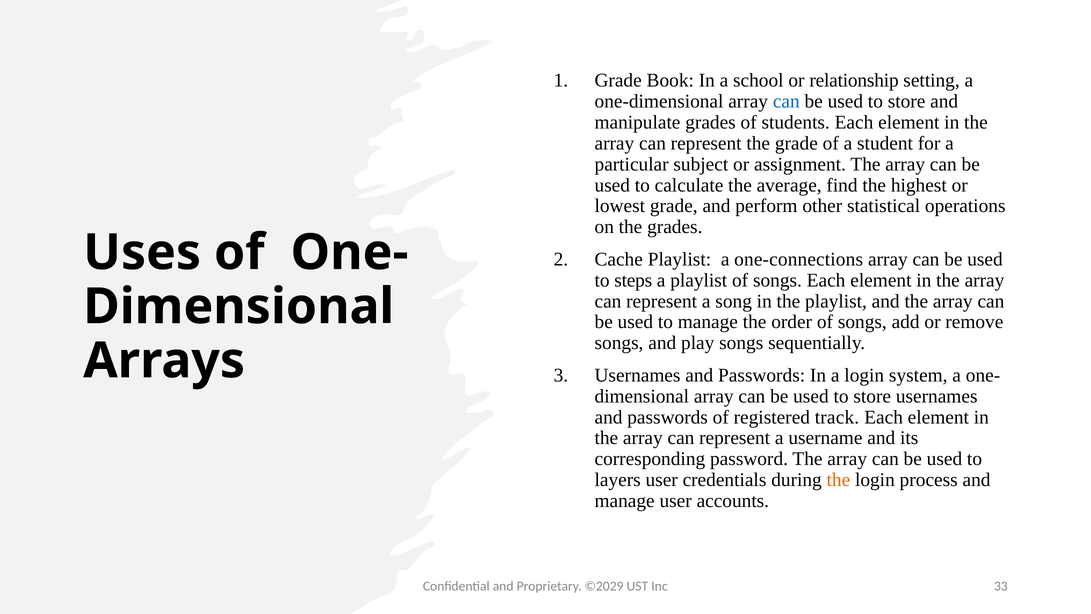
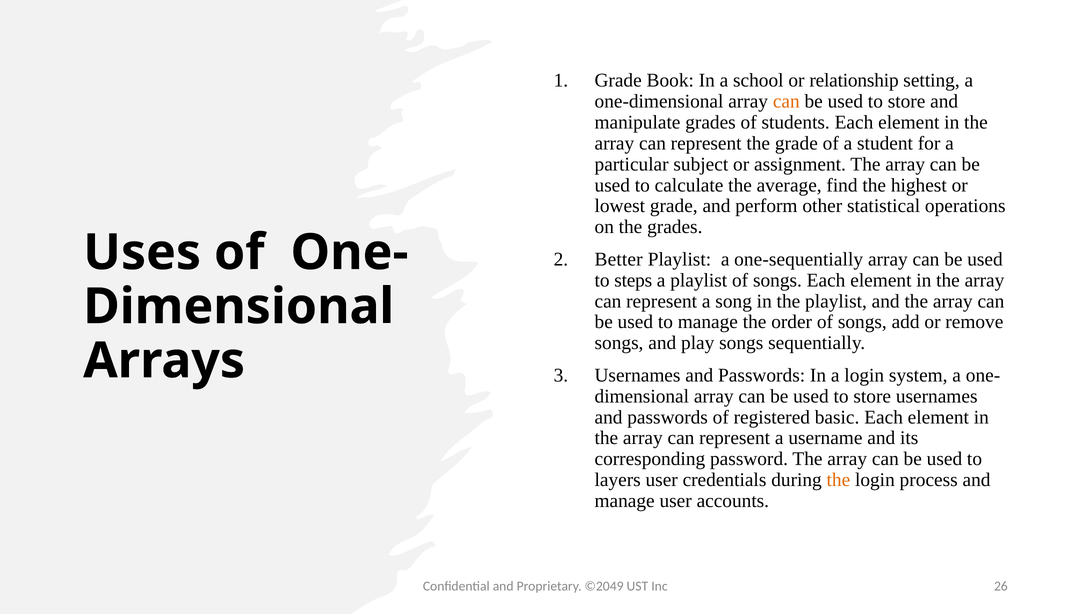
can colour: blue -> orange (786, 101)
Cache: Cache -> Better (619, 259)
one-connections: one-connections -> one-sequentially (799, 259)
track: track -> basic (837, 417)
©2029: ©2029 -> ©2049 (604, 586)
33: 33 -> 26 (1001, 586)
